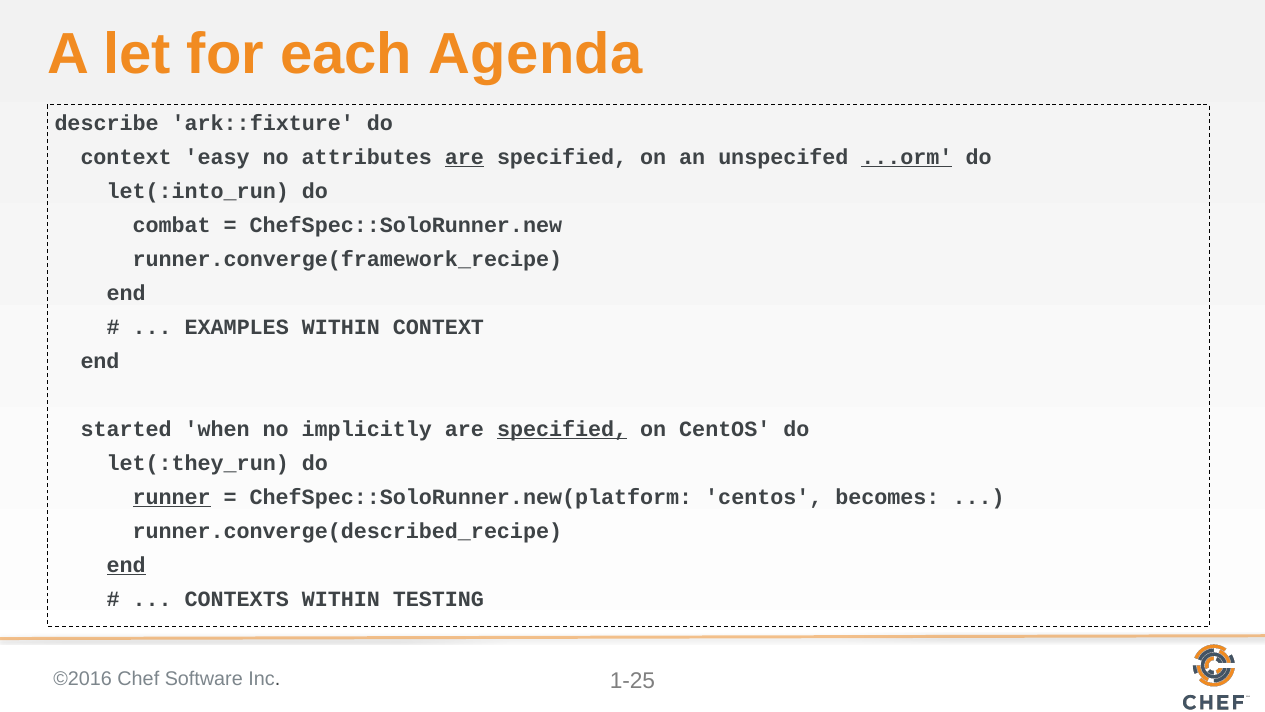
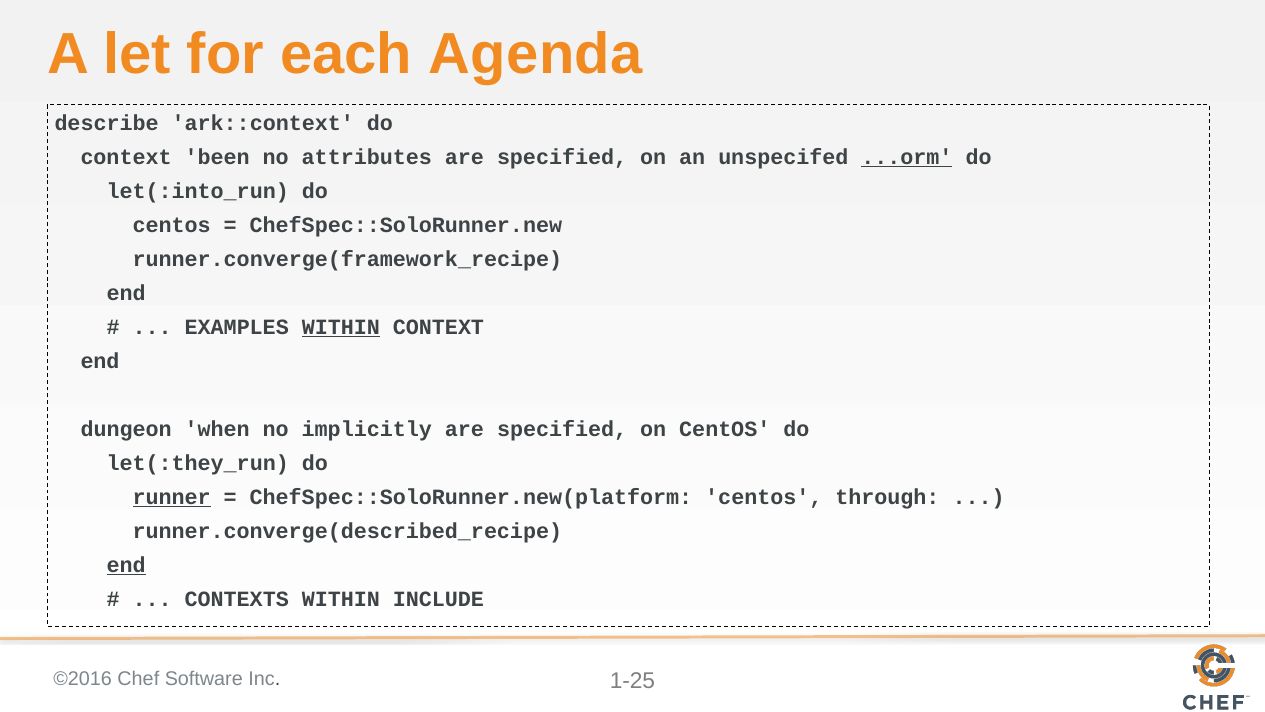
ark::fixture: ark::fixture -> ark::context (263, 123)
easy: easy -> been (217, 157)
are underline: present -> none (464, 157)
combat: combat -> centos (172, 225)
WITHIN underline: none -> present (341, 327)
started: started -> dungeon (126, 429)
specified underline: present -> none (562, 429)
becomes: becomes -> through (887, 497)
TESTING: TESTING -> INCLUDE (438, 599)
